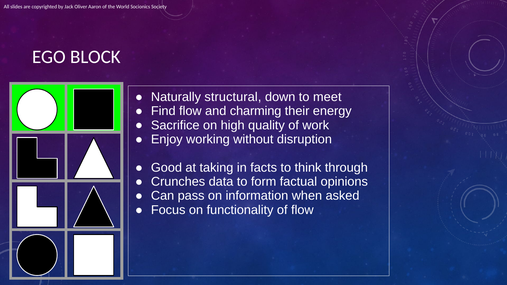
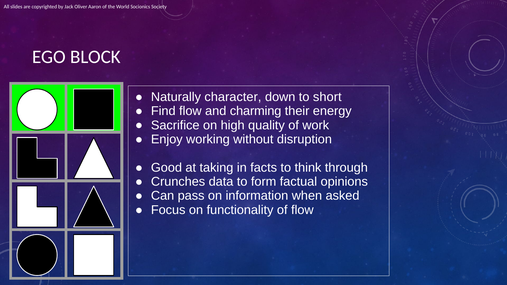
structural: structural -> character (233, 97)
meet: meet -> short (327, 97)
